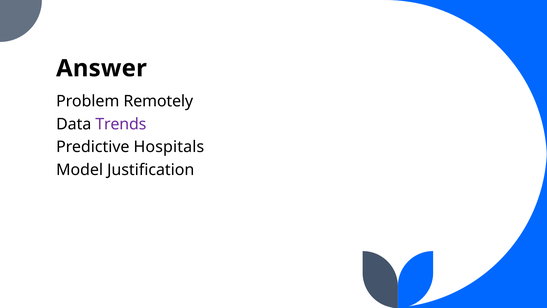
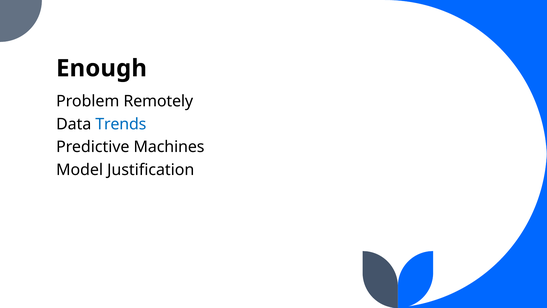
Answer: Answer -> Enough (102, 68)
Trends colour: purple -> blue (121, 124)
Hospitals: Hospitals -> Machines (169, 147)
